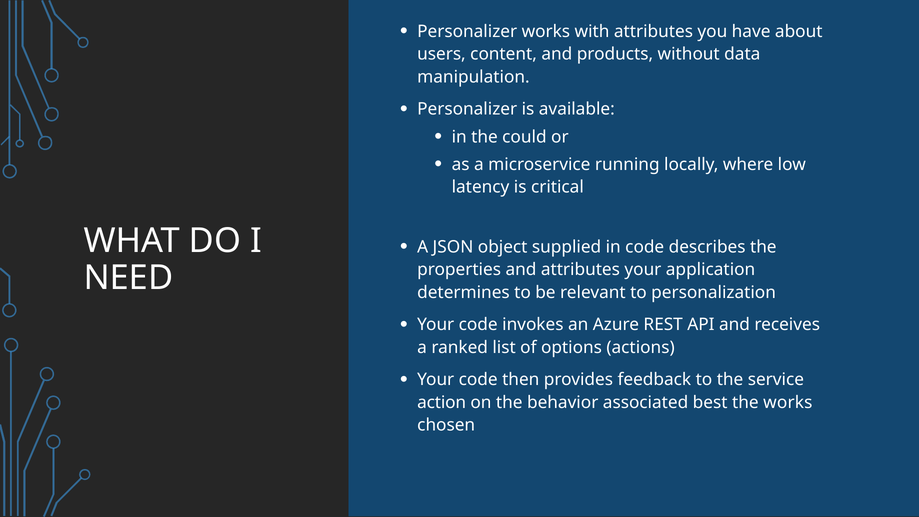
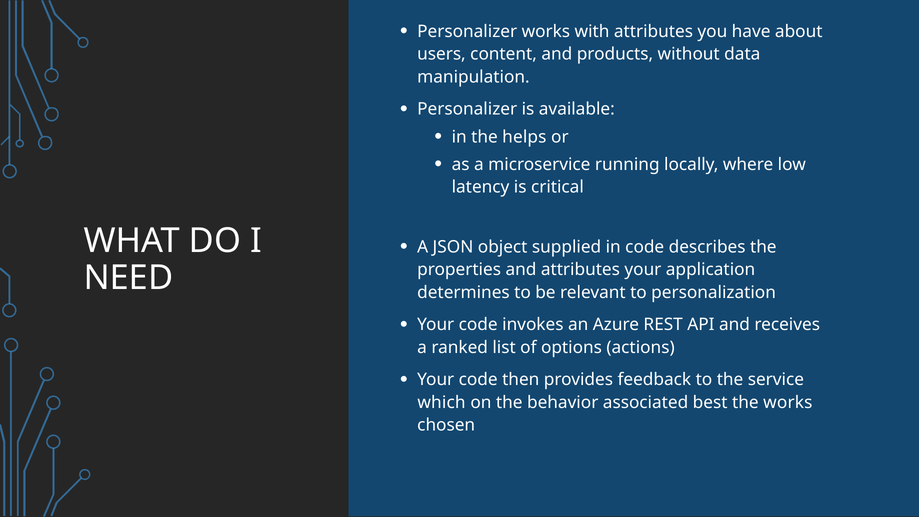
could: could -> helps (524, 137)
action: action -> which (442, 402)
